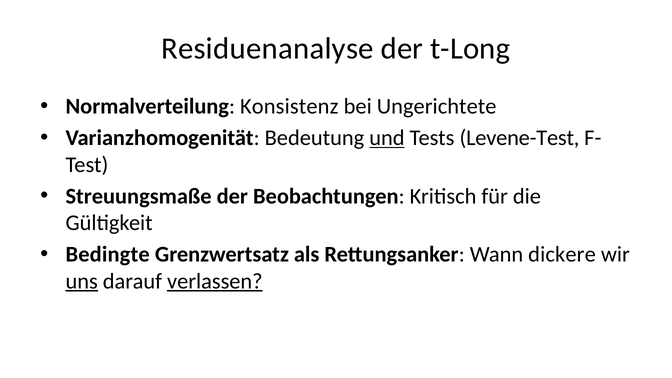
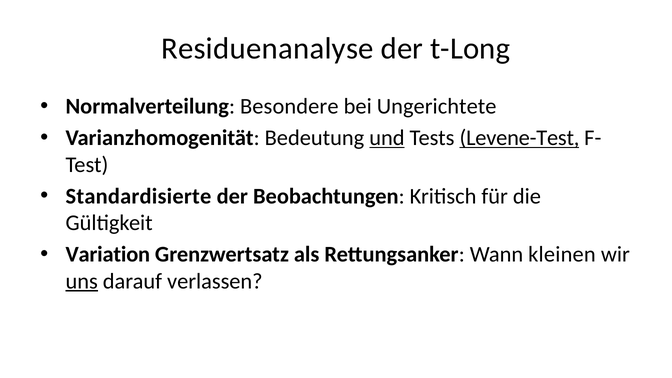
Konsistenz: Konsistenz -> Besondere (289, 107)
Levene-Test underline: none -> present (519, 138)
Streuungsmaße: Streuungsmaße -> Standardisierte (138, 196)
Bedingte: Bedingte -> Variation (108, 254)
dickere: dickere -> kleinen (562, 254)
verlassen underline: present -> none (215, 281)
